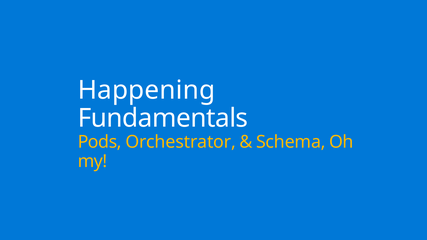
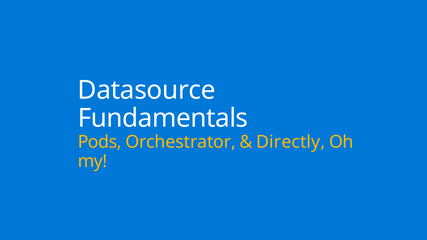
Happening: Happening -> Datasource (147, 90)
Schema: Schema -> Directly (291, 142)
